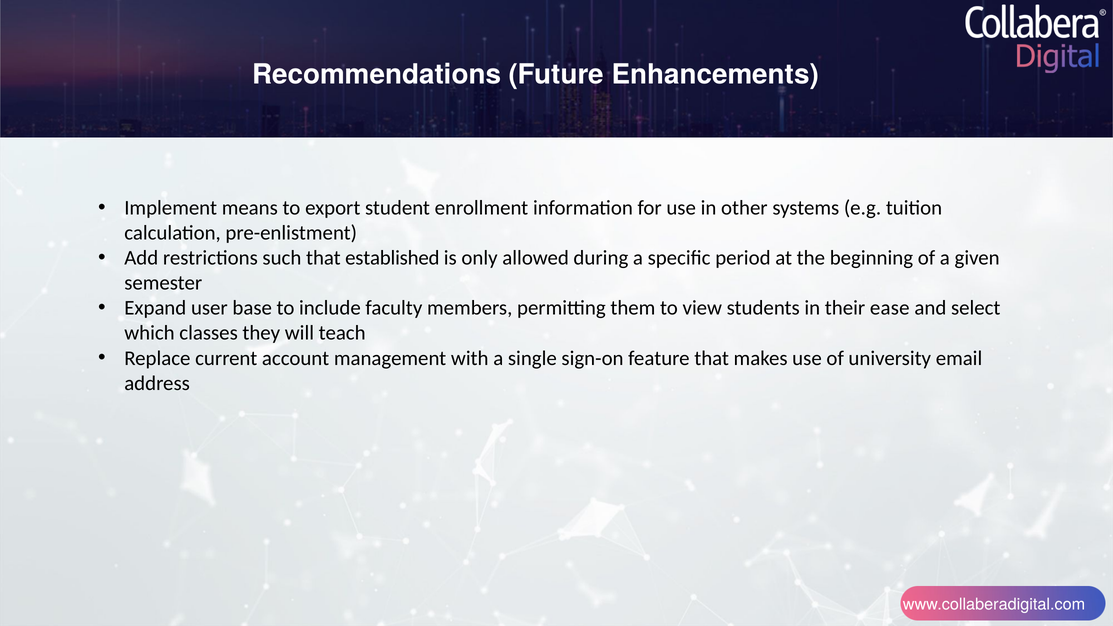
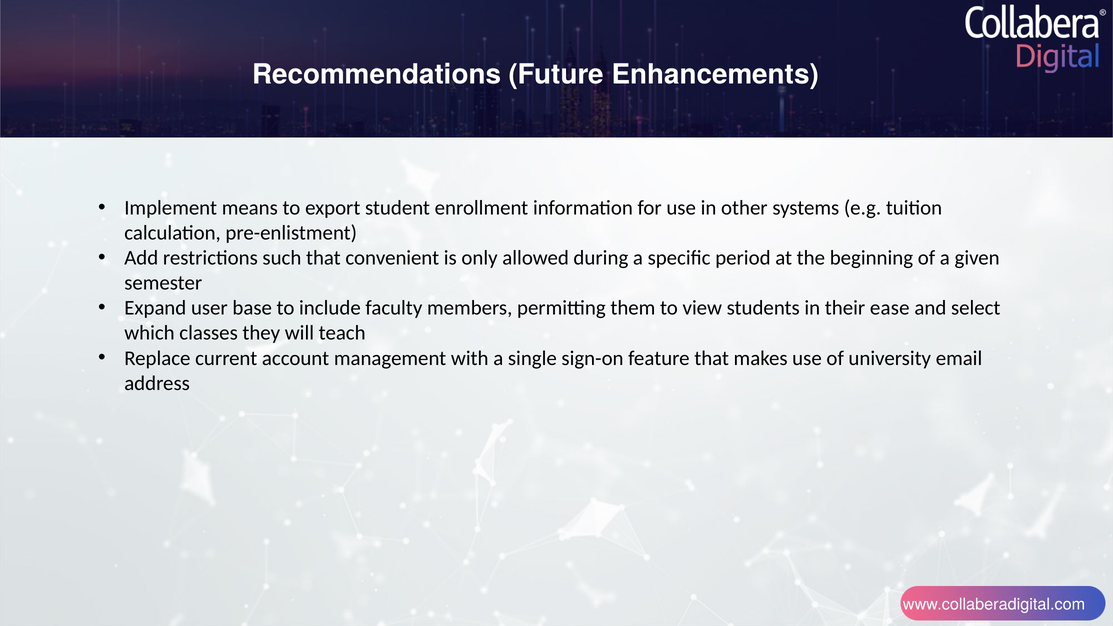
established: established -> convenient (392, 258)
